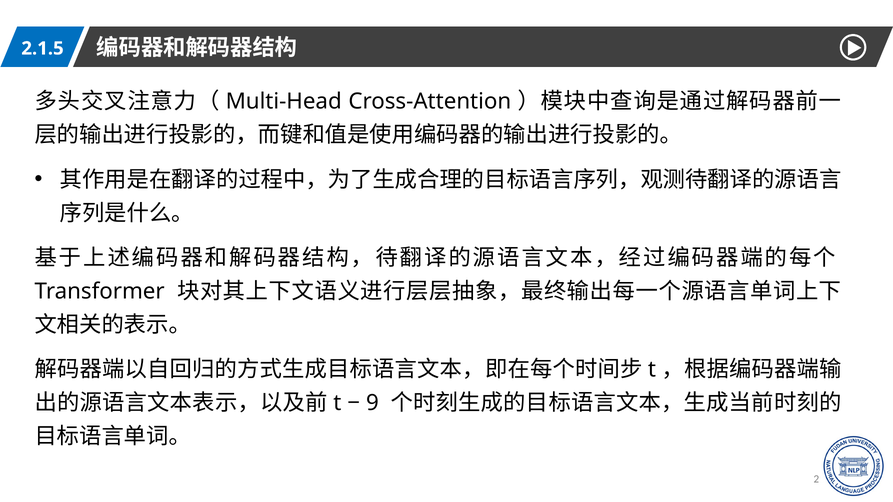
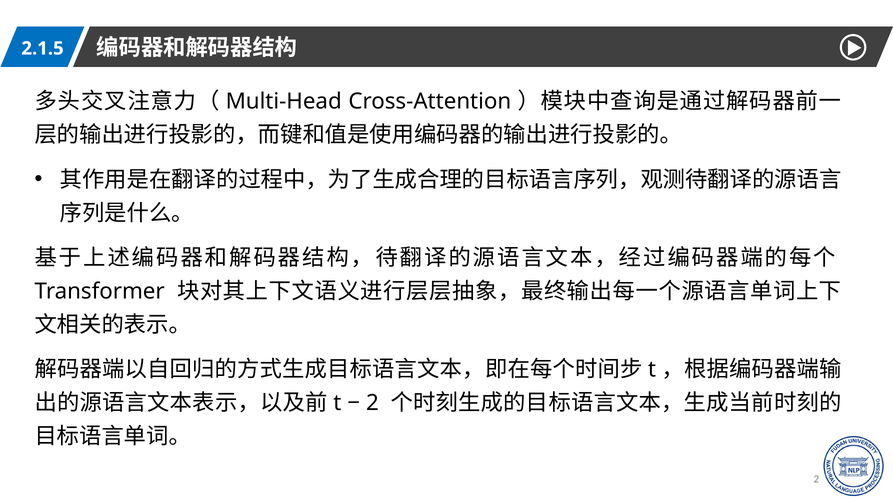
9: 9 -> 2 (372, 403)
